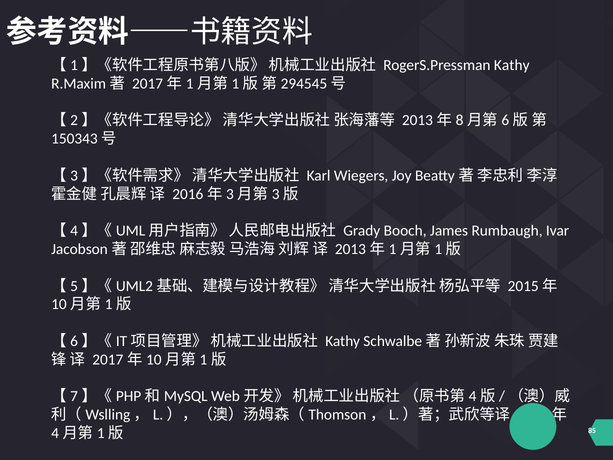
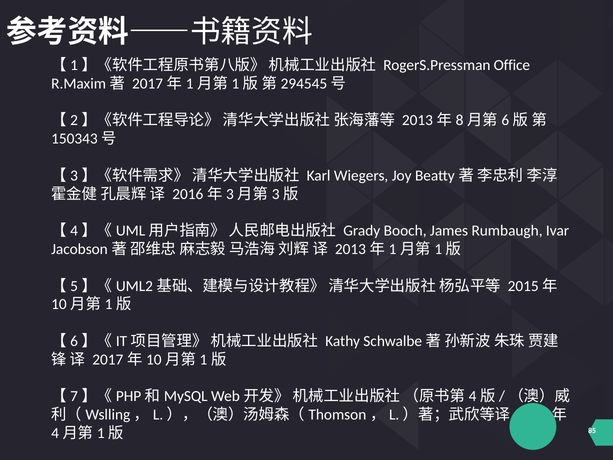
RogerS.Pressman Kathy: Kathy -> Office (512, 65)
